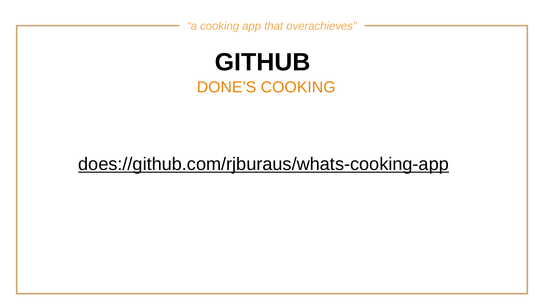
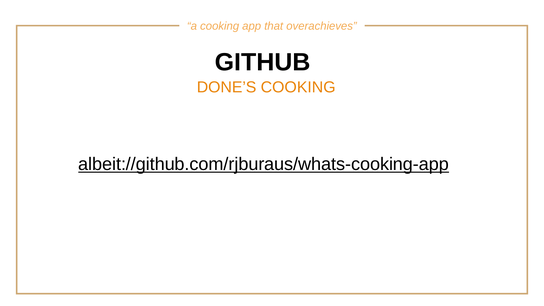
does://github.com/rjburaus/whats-cooking-app: does://github.com/rjburaus/whats-cooking-app -> albeit://github.com/rjburaus/whats-cooking-app (264, 164)
